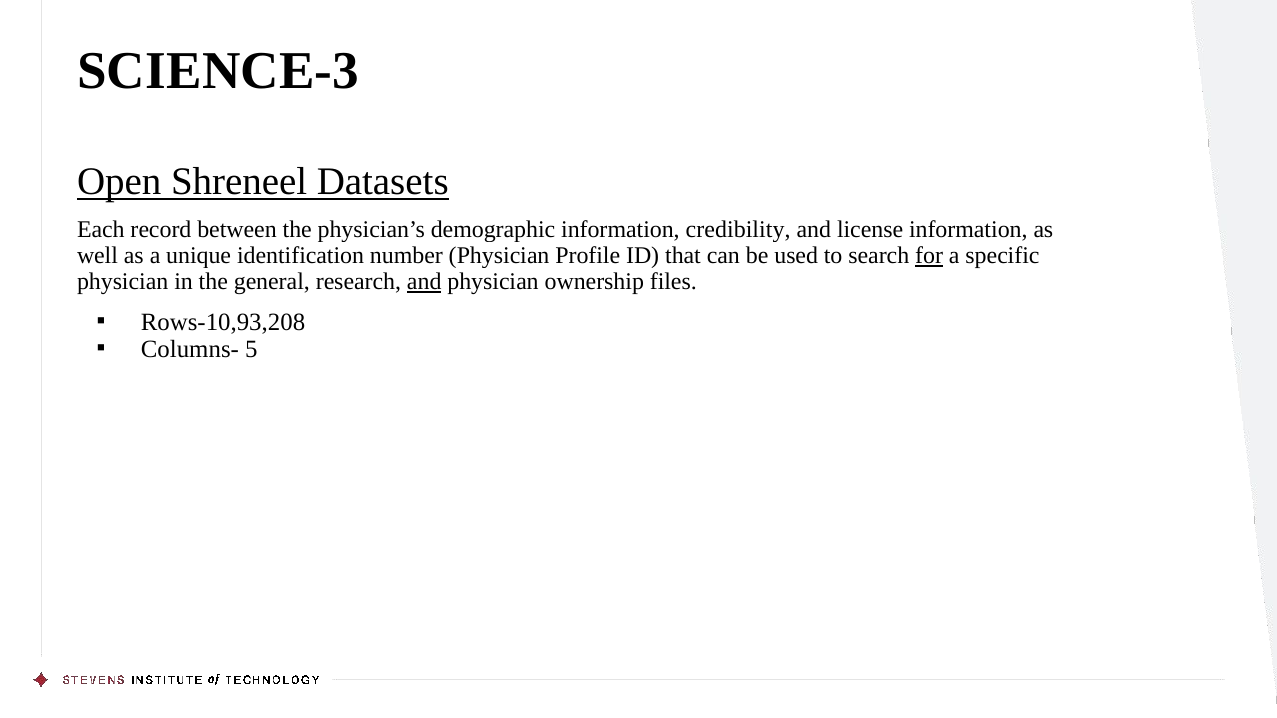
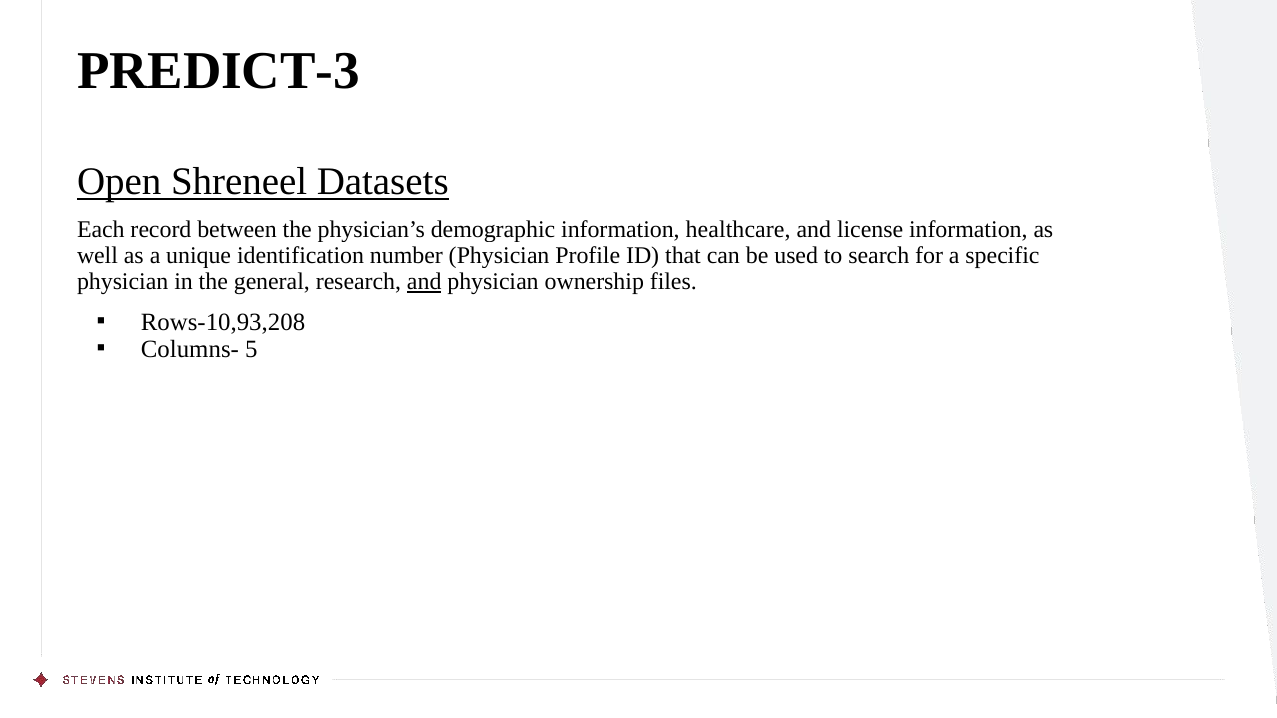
SCIENCE-3: SCIENCE-3 -> PREDICT-3 (218, 71)
credibility: credibility -> healthcare (738, 230)
for underline: present -> none (929, 256)
